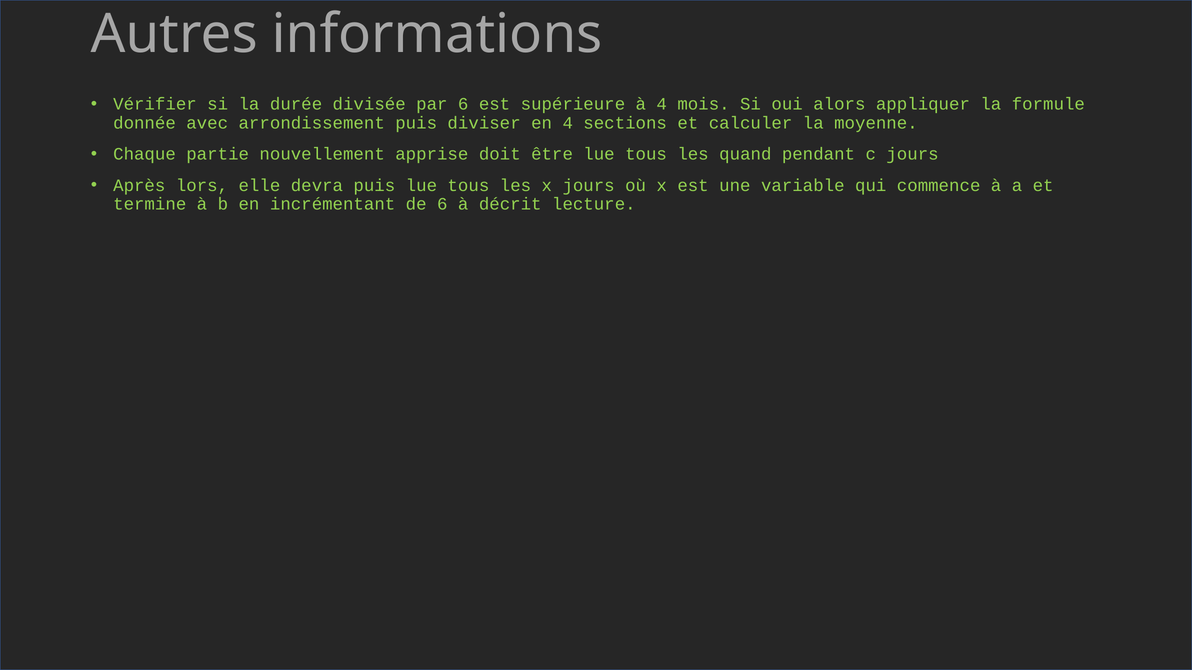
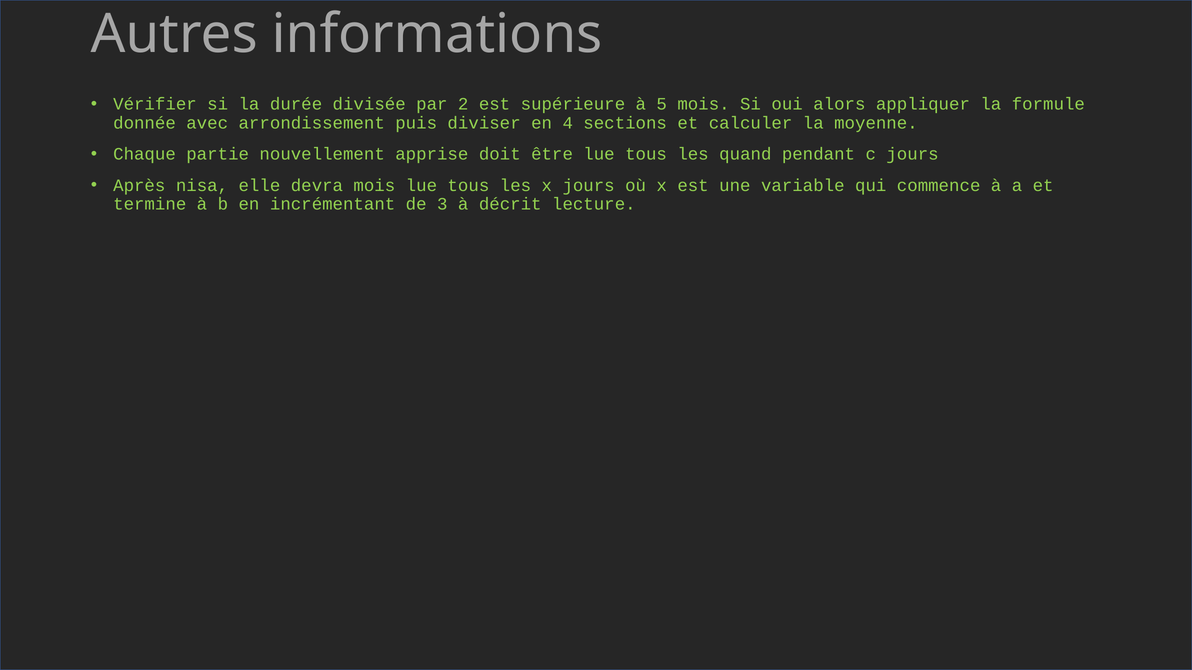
par 6: 6 -> 2 (463, 104)
à 4: 4 -> 5 (662, 104)
lors: lors -> nisa (202, 185)
devra puis: puis -> mois (374, 185)
de 6: 6 -> 3 (442, 204)
